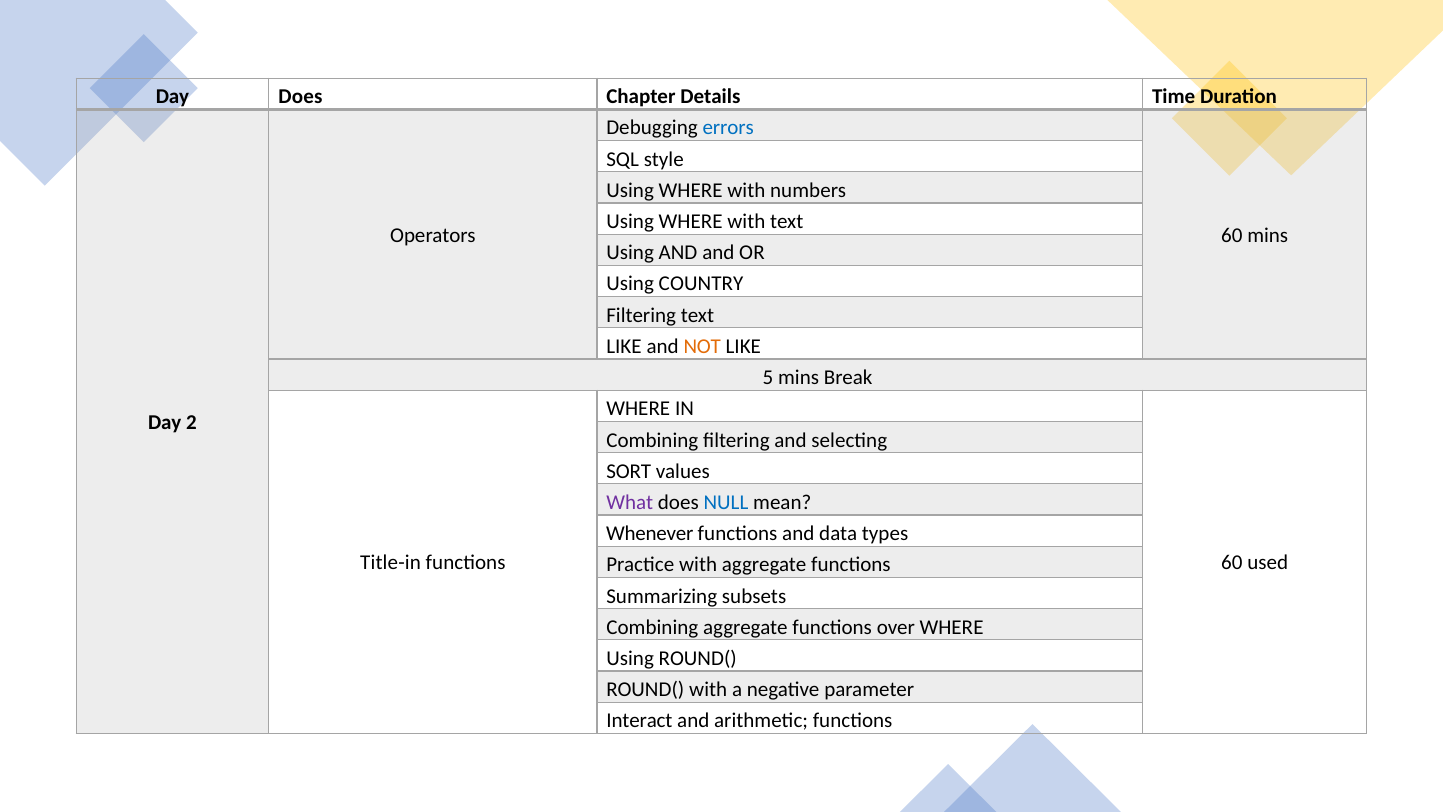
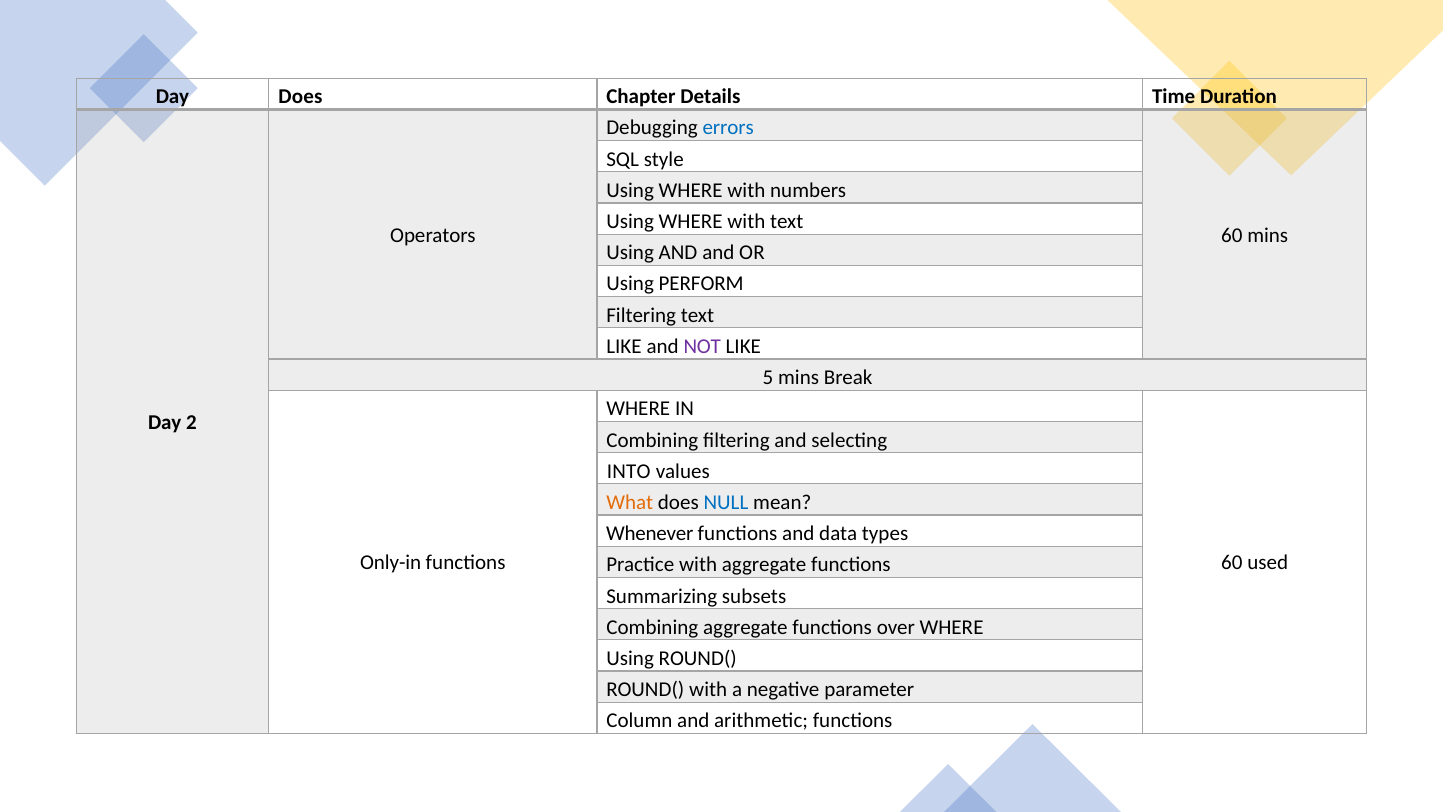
COUNTRY: COUNTRY -> PERFORM (701, 284)
NOT colour: orange -> purple (702, 346)
SORT: SORT -> INTO (629, 471)
What colour: purple -> orange (630, 502)
Title-in: Title-in -> Only-in (391, 563)
Interact: Interact -> Column (639, 721)
